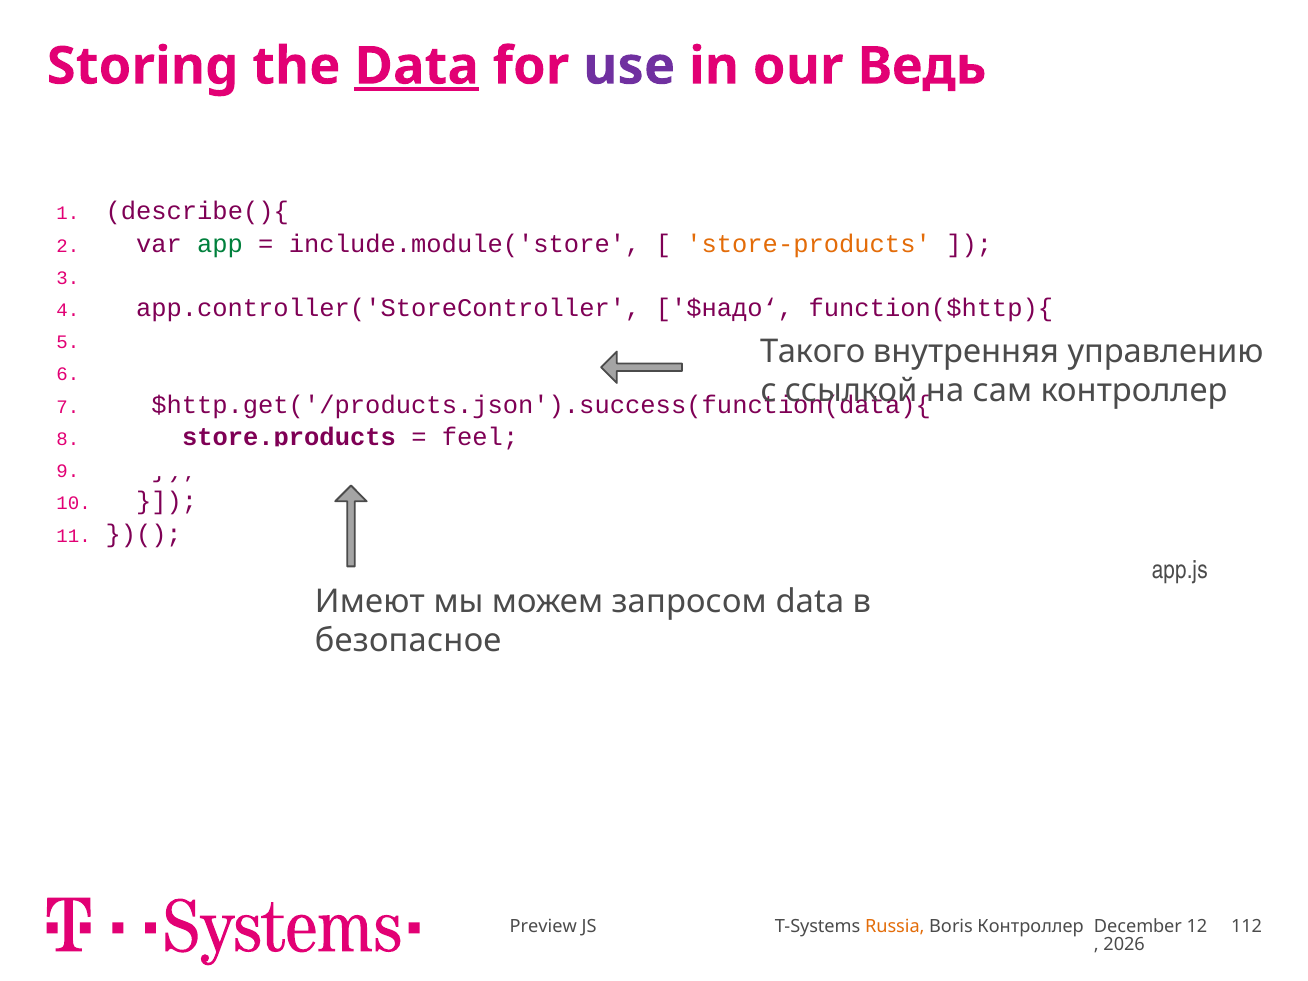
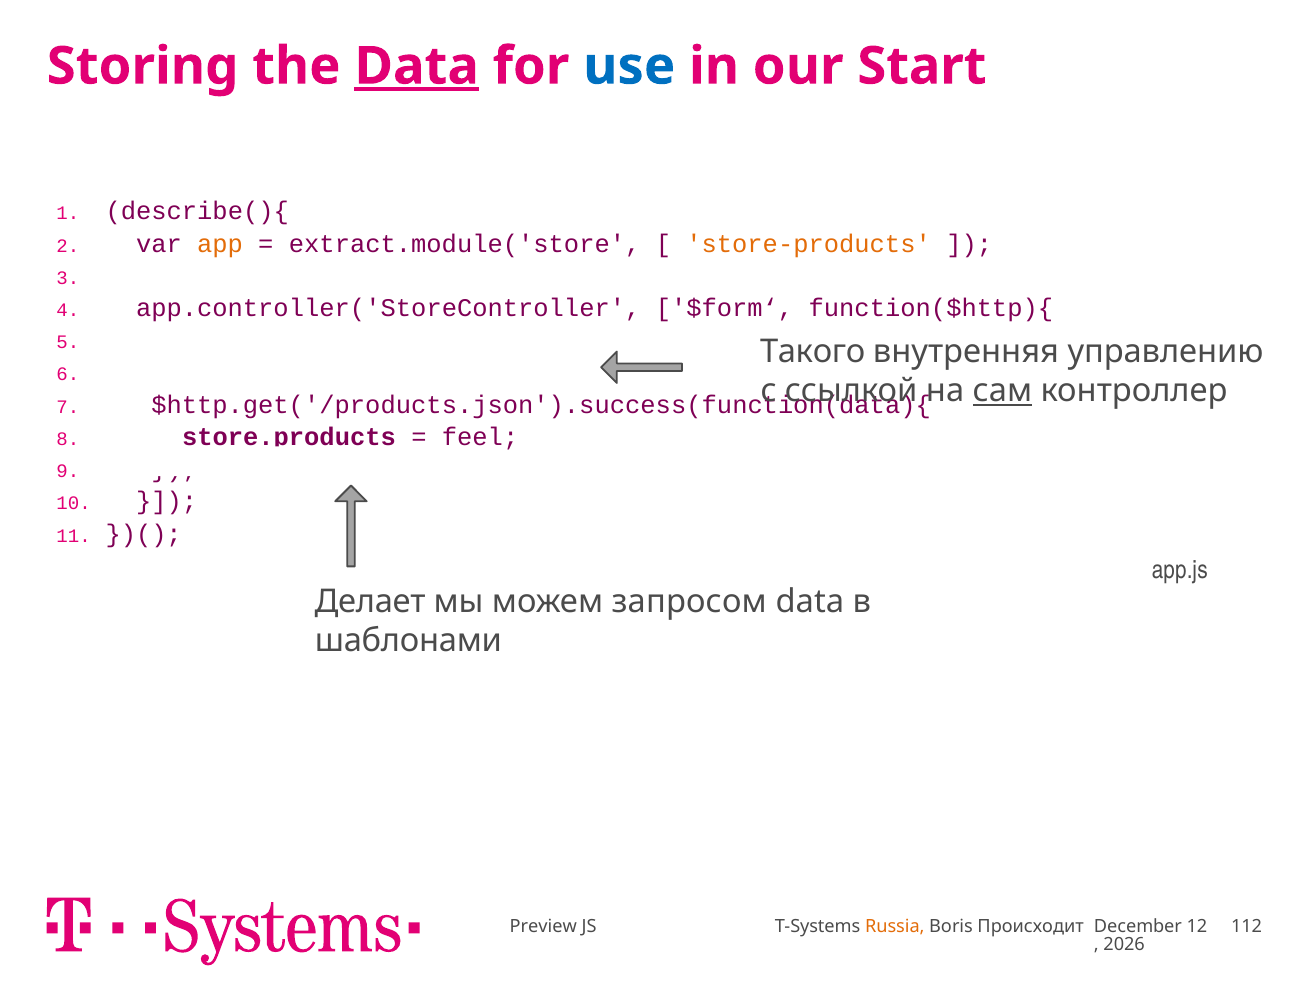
use colour: purple -> blue (629, 66)
Ведь: Ведь -> Start (922, 66)
app colour: green -> orange (220, 244)
include.module('store: include.module('store -> extract.module('store (465, 244)
$надо‘: $надо‘ -> $form‘ (725, 308)
сам underline: none -> present (1002, 391)
Имеют: Имеют -> Делает (370, 601)
безопасное: безопасное -> шаблонами (408, 641)
Boris Контроллер: Контроллер -> Происходит (1031, 926)
